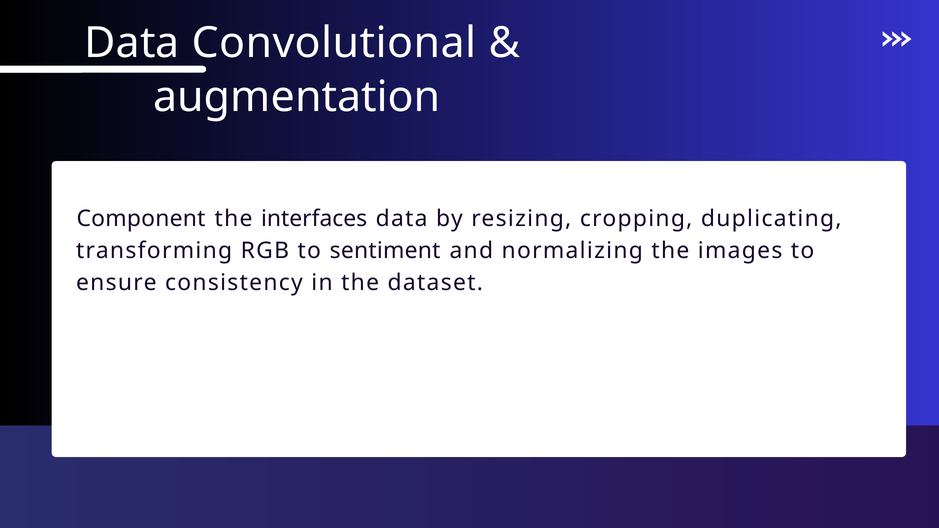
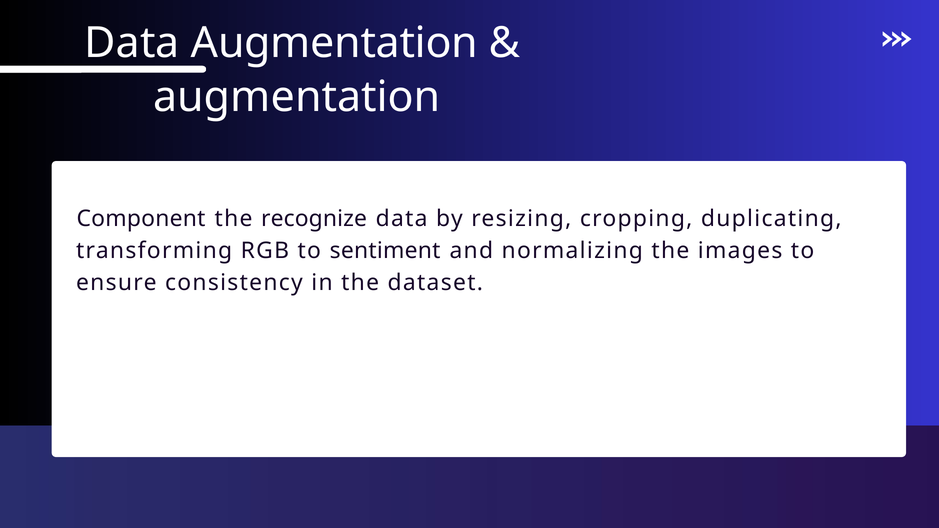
Data Convolutional: Convolutional -> Augmentation (334, 43)
interfaces: interfaces -> recognize (314, 219)
